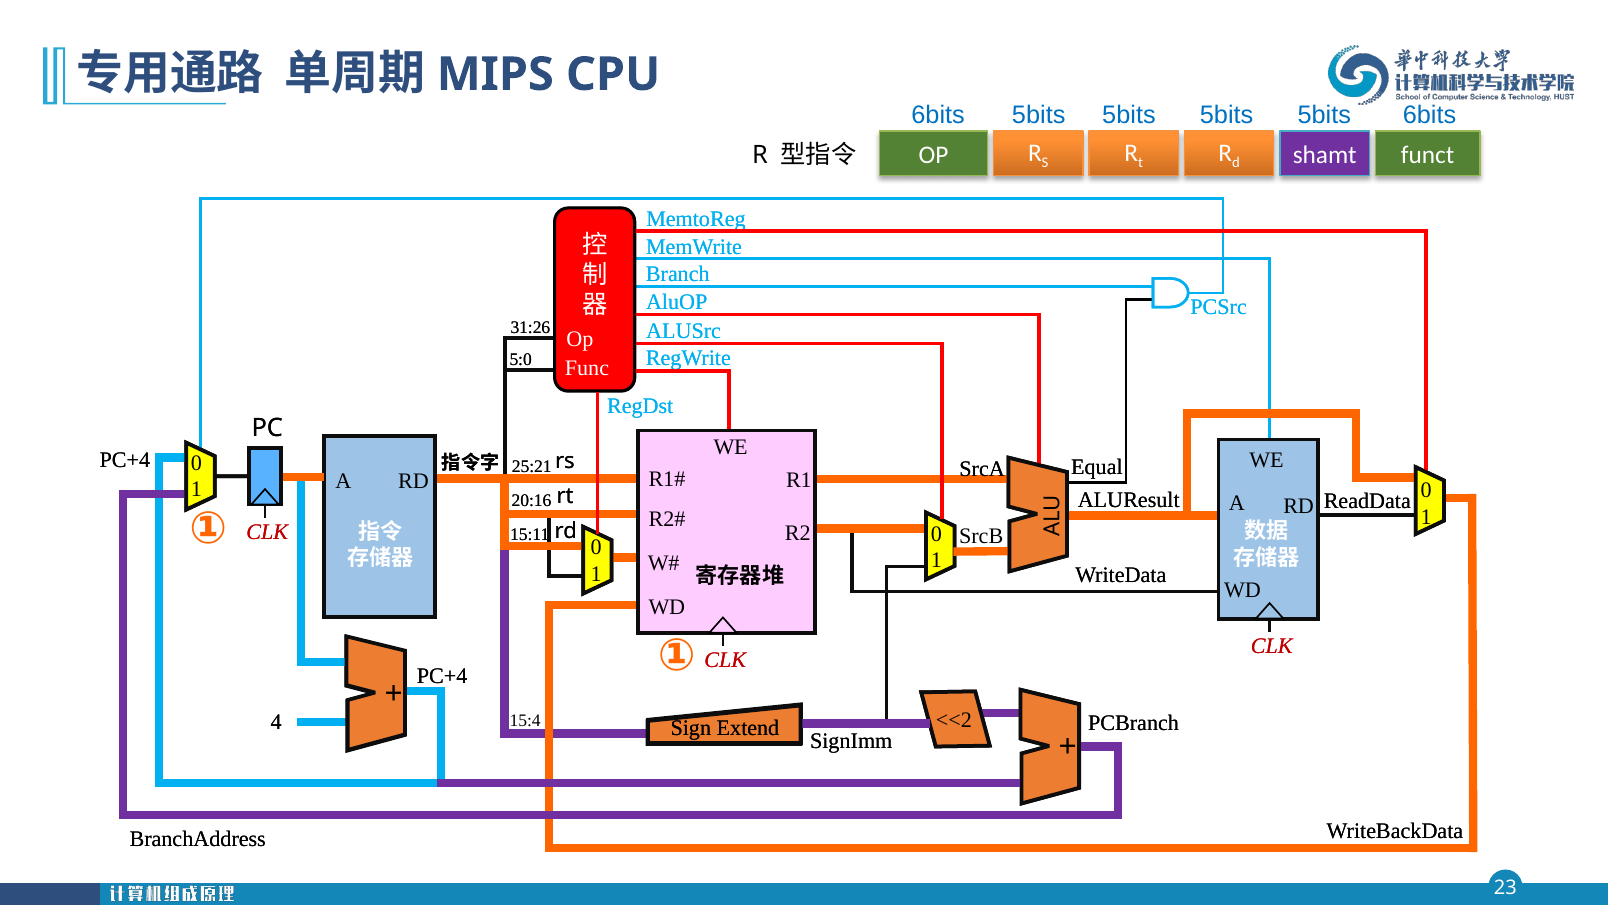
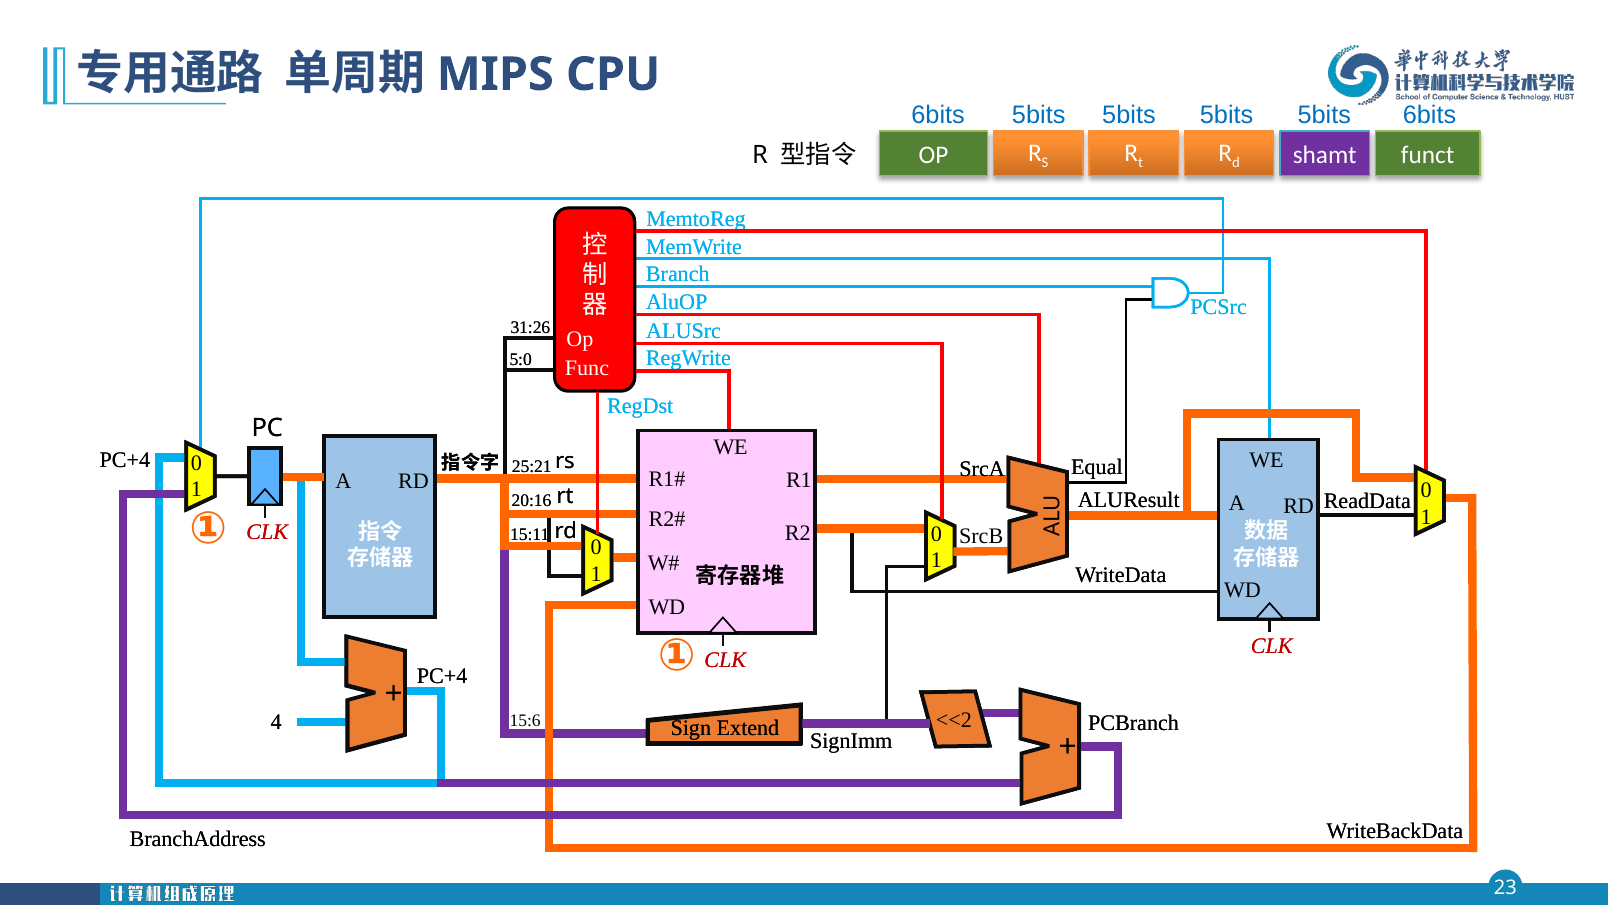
15:4: 15:4 -> 15:6 (525, 720)
